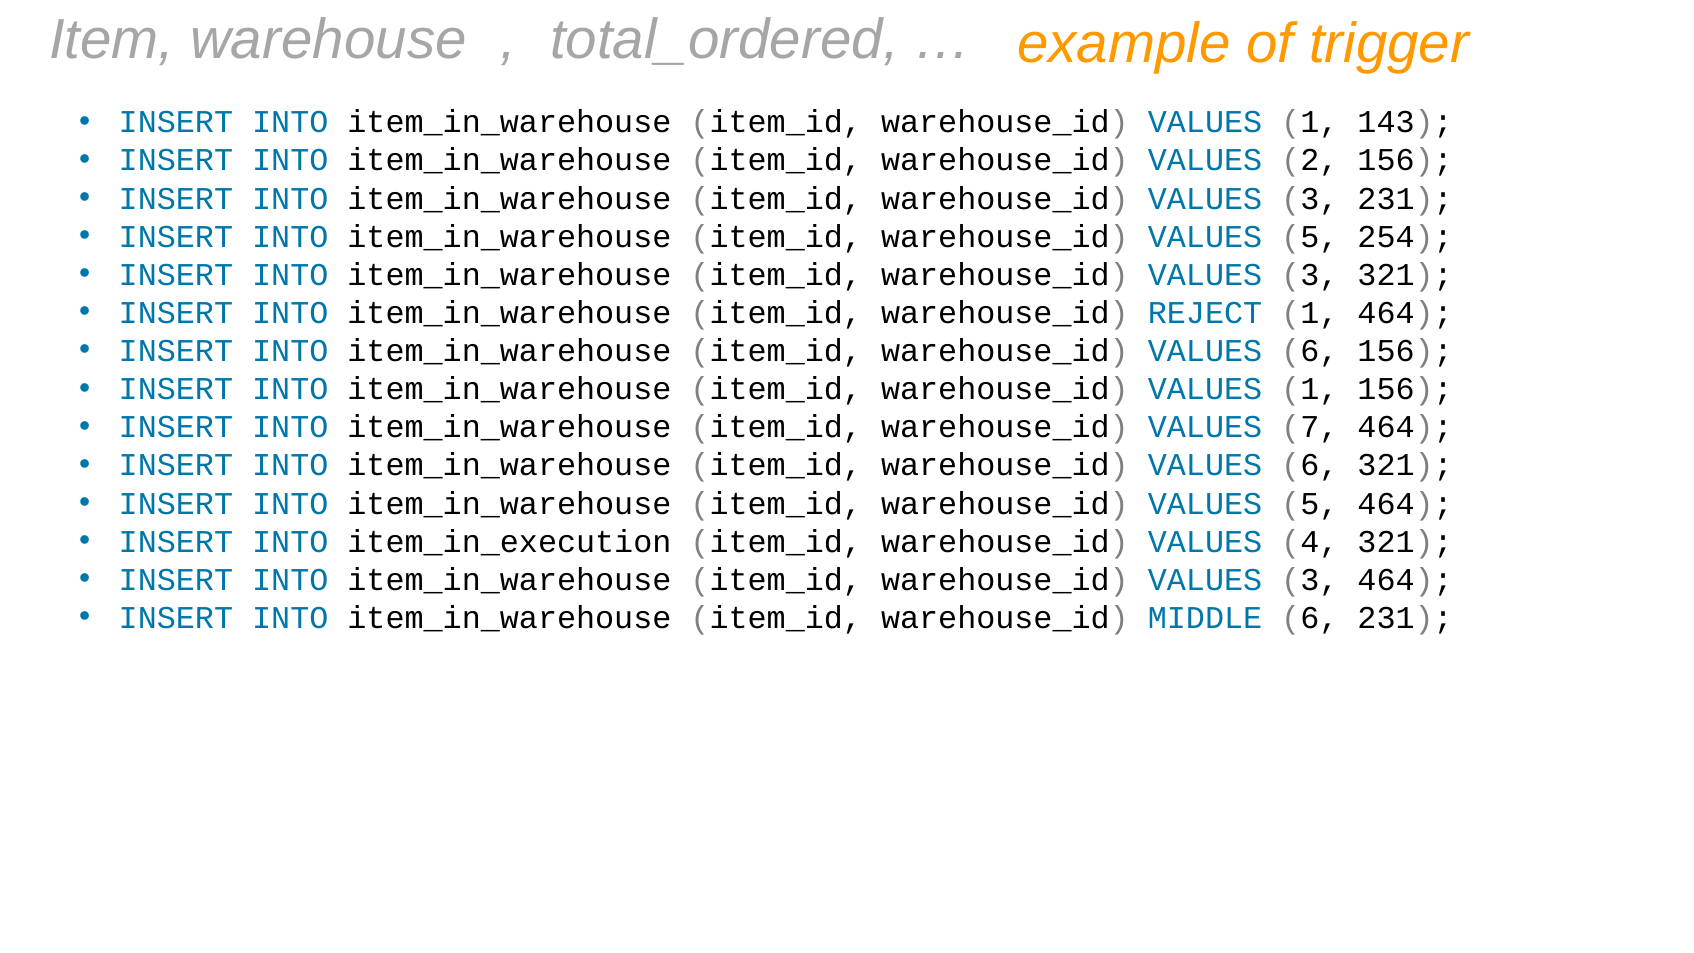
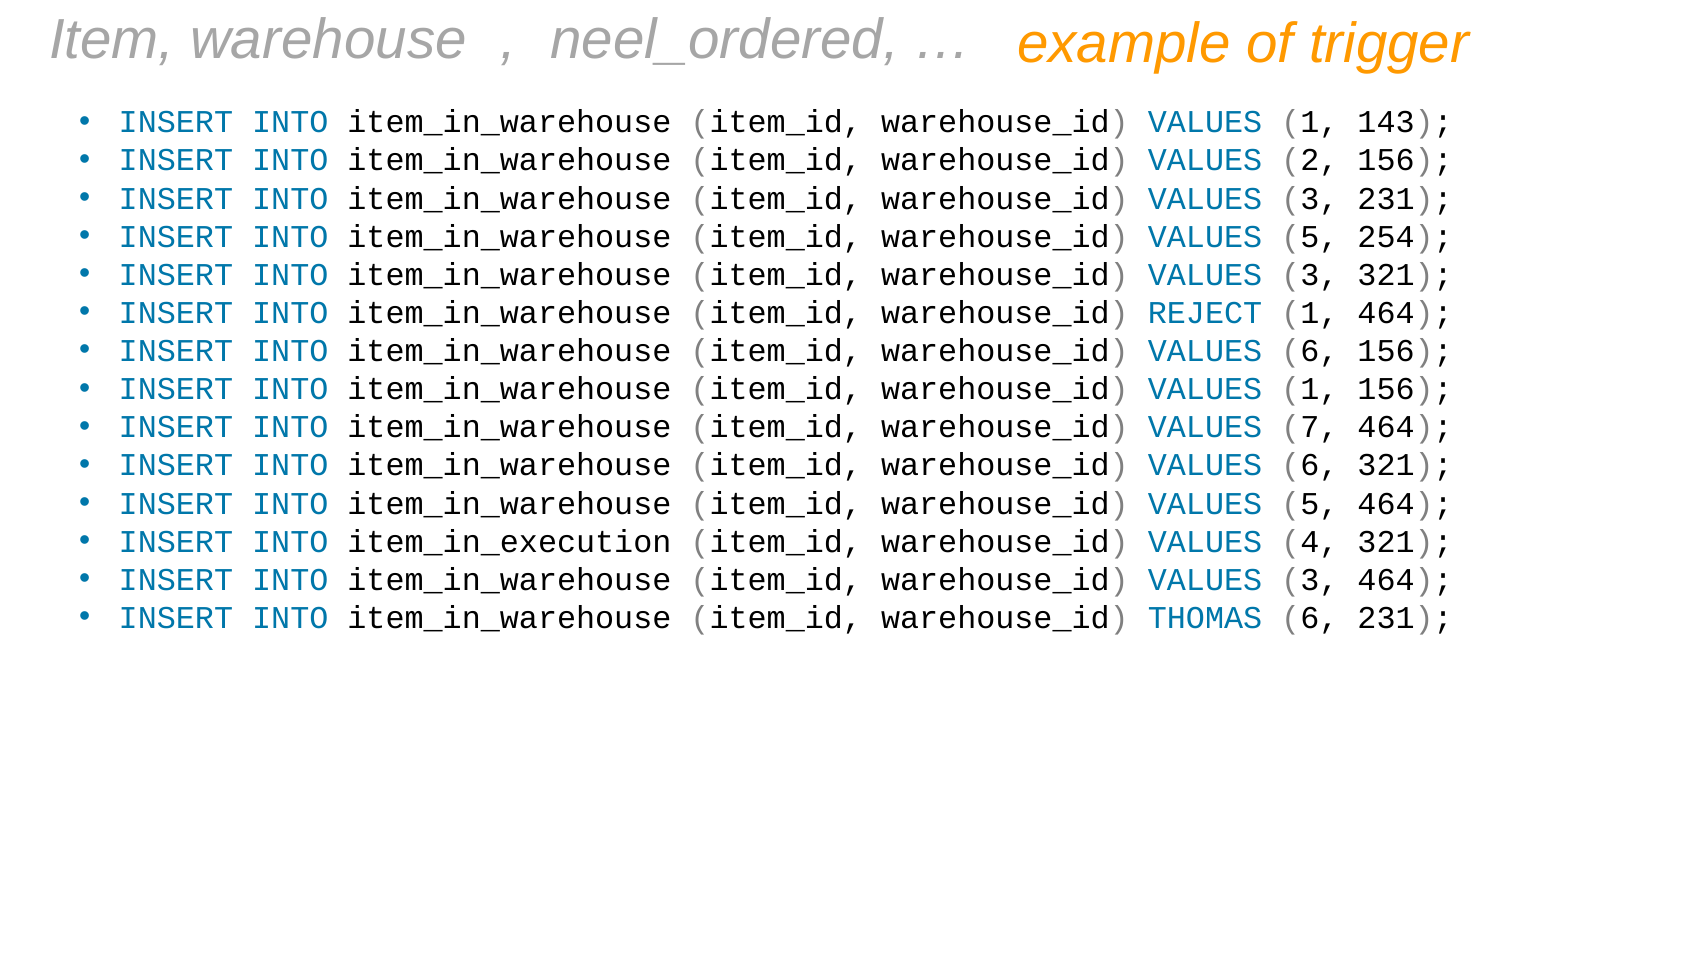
total_ordered: total_ordered -> neel_ordered (724, 40)
MIDDLE: MIDDLE -> THOMAS (1205, 618)
